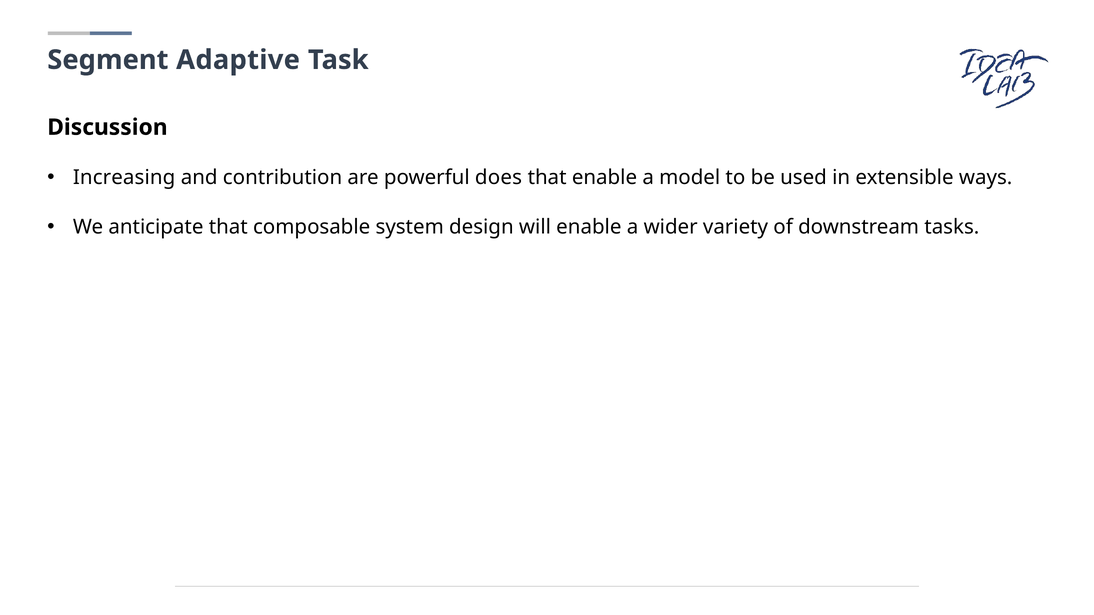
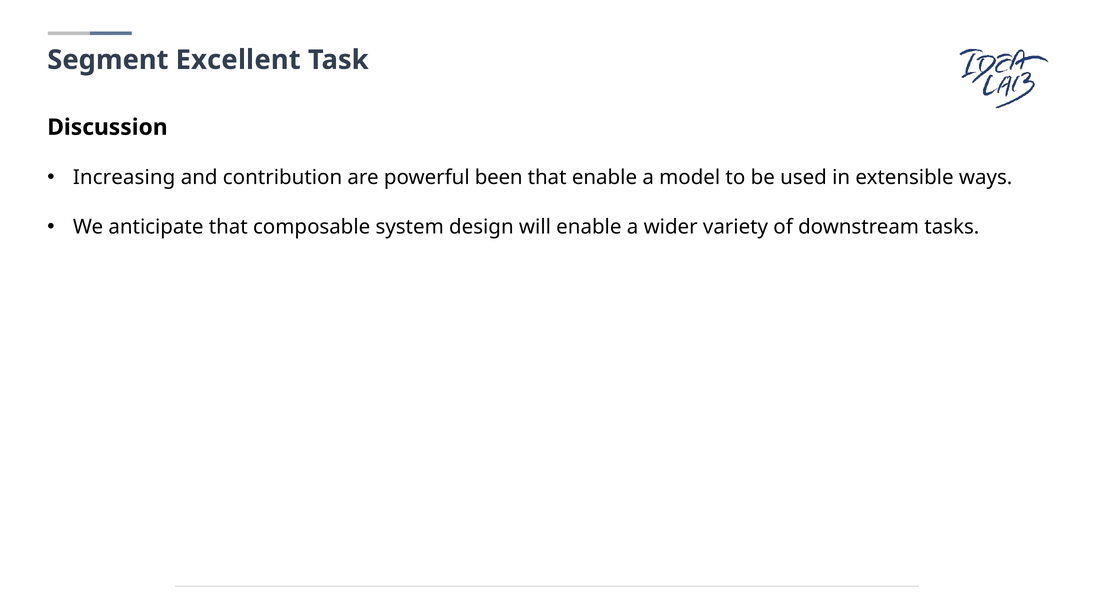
Adaptive: Adaptive -> Excellent (238, 60)
does: does -> been (499, 178)
